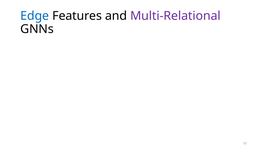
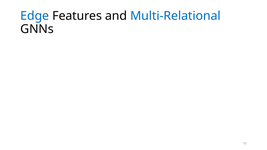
Multi-Relational colour: purple -> blue (175, 16)
